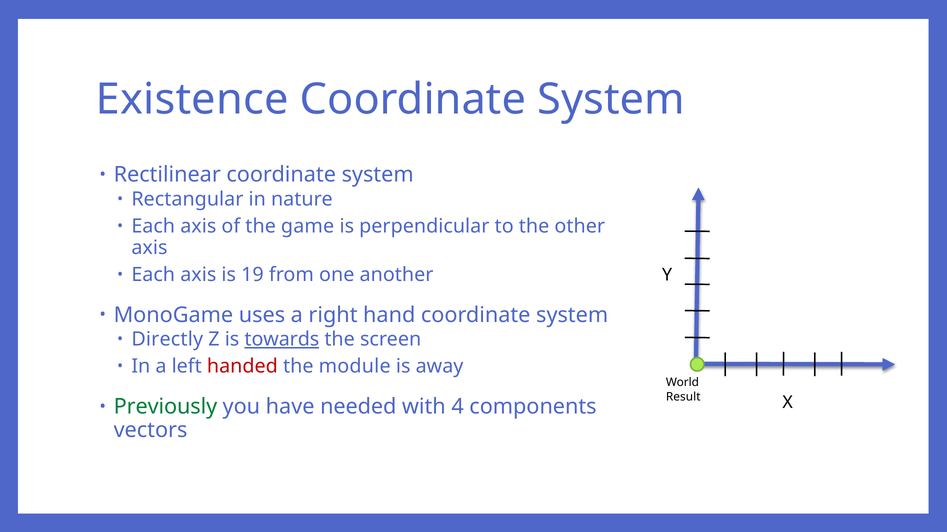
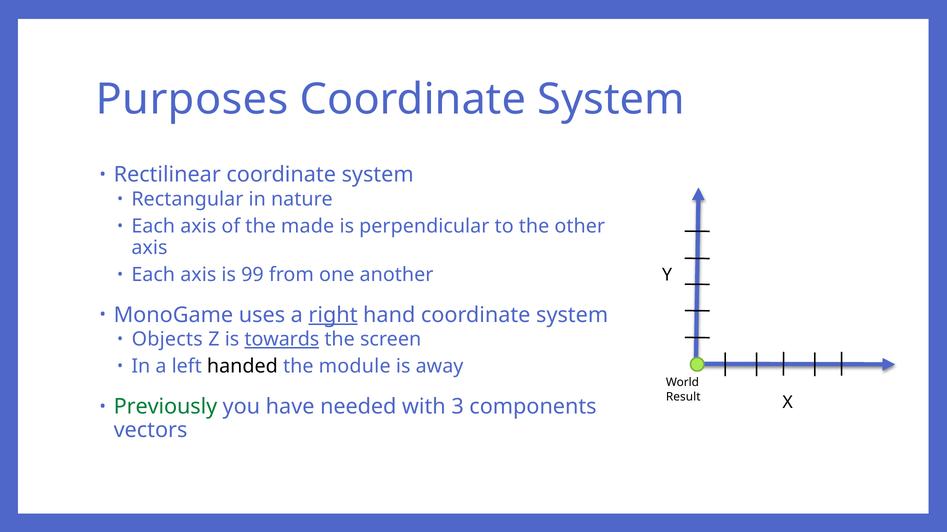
Existence: Existence -> Purposes (192, 100)
game: game -> made (308, 227)
19: 19 -> 99 (253, 275)
right underline: none -> present (333, 315)
Directly: Directly -> Objects (167, 340)
handed colour: red -> black (242, 367)
4: 4 -> 3 (458, 407)
